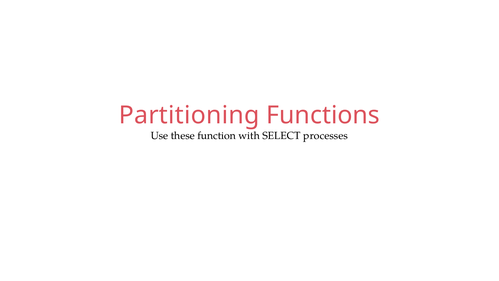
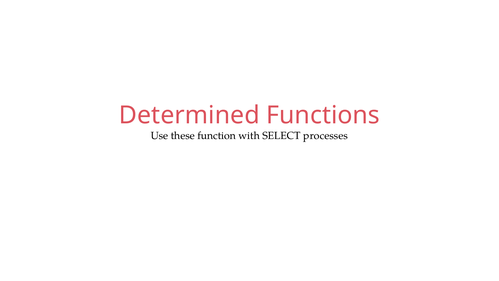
Partitioning: Partitioning -> Determined (189, 115)
